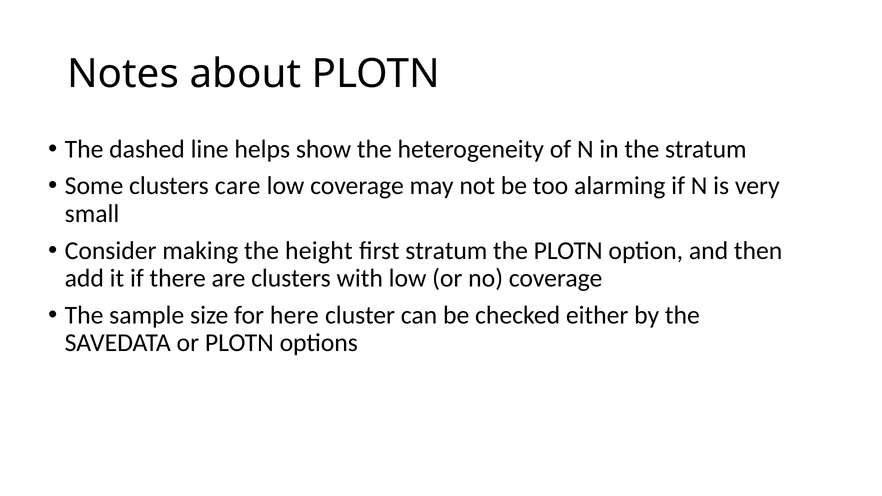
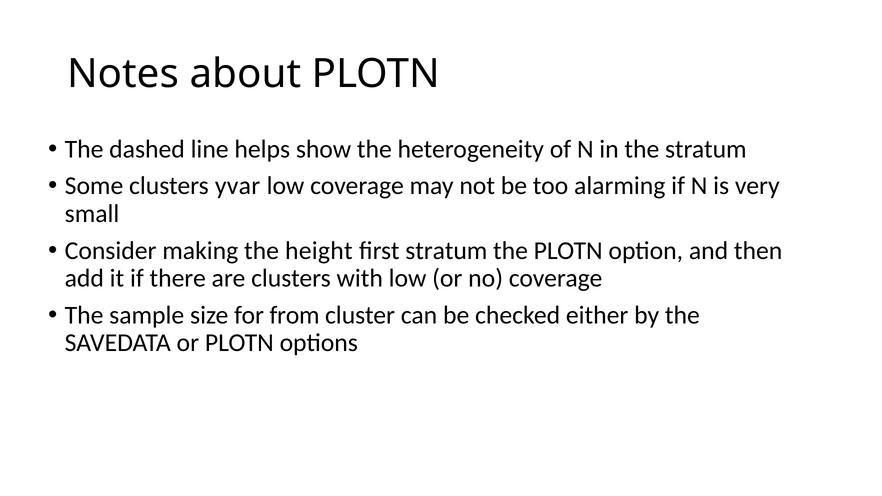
care: care -> yvar (238, 186)
here: here -> from (295, 315)
